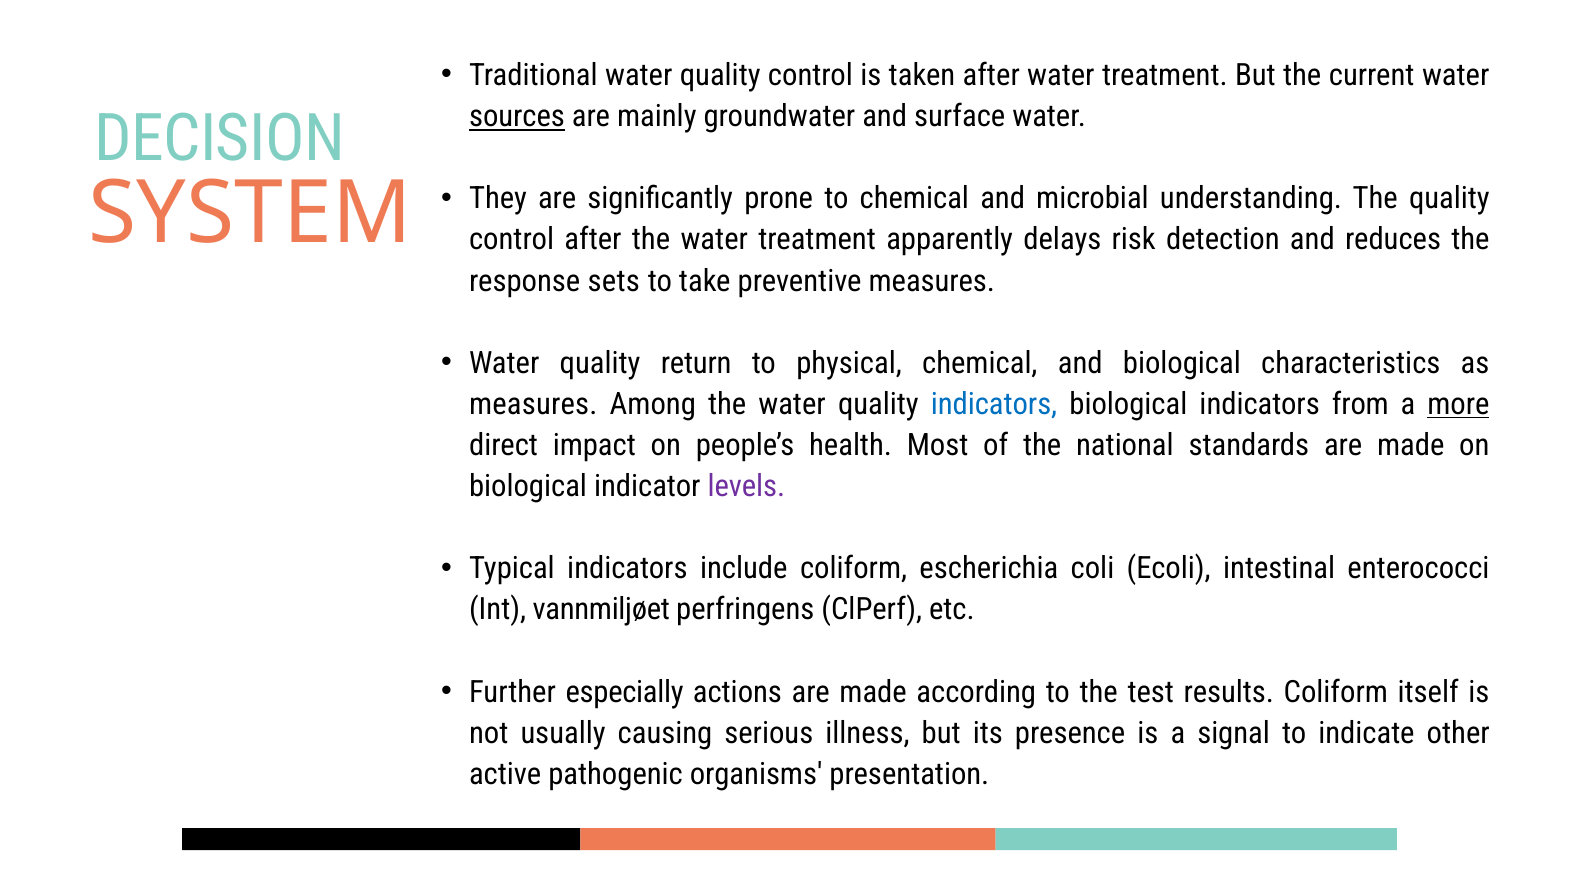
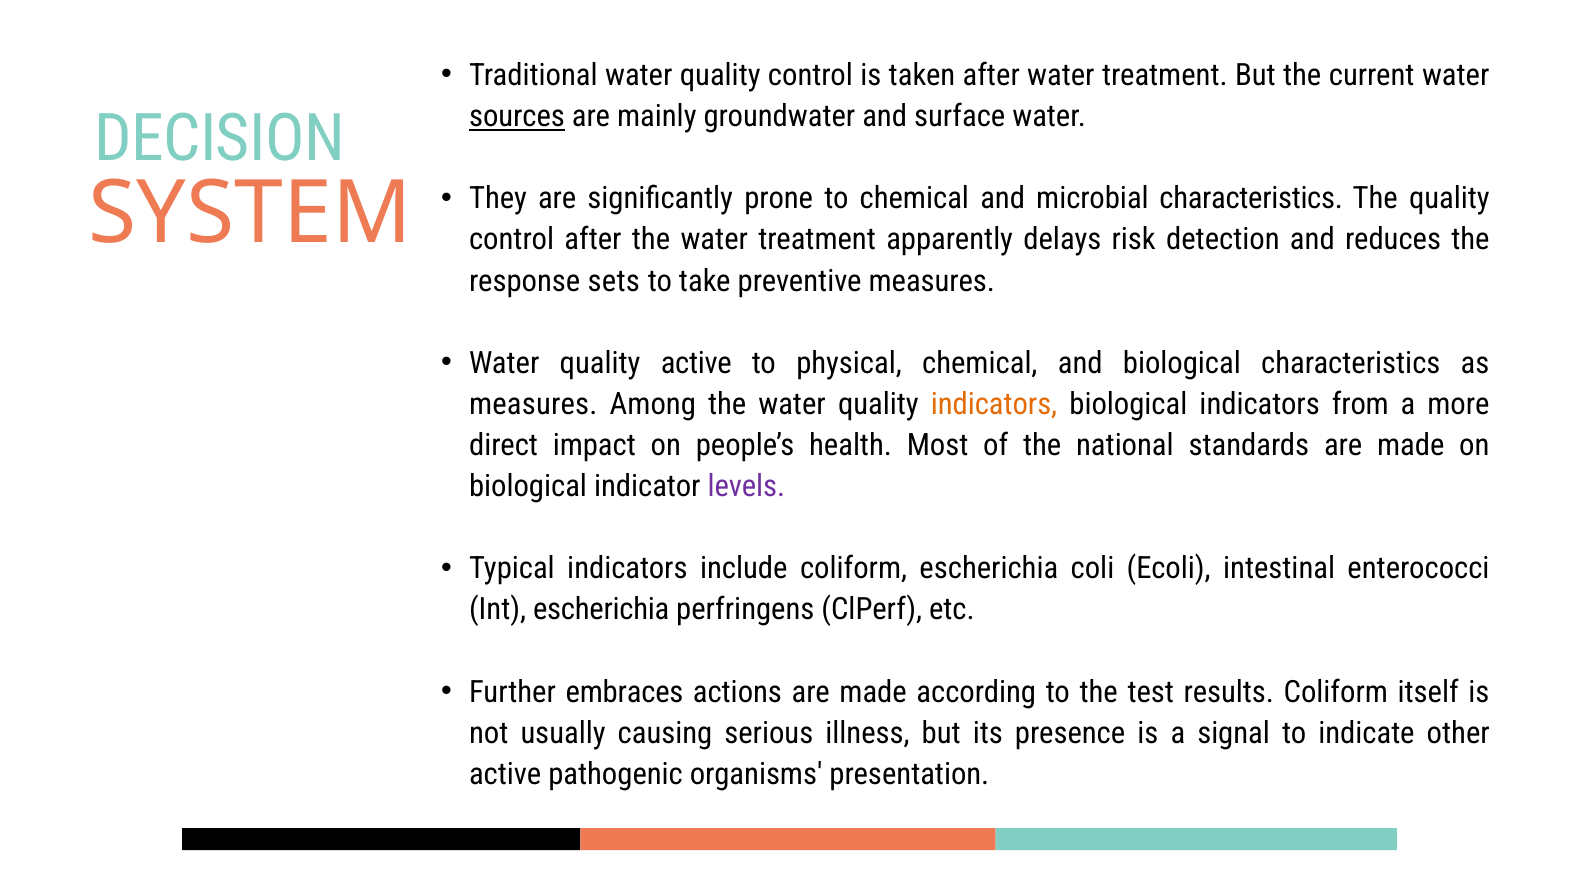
microbial understanding: understanding -> characteristics (1251, 199)
quality return: return -> active (696, 363)
indicators colour: blue -> orange (994, 404)
more underline: present -> none (1458, 404)
Int vannmiljøet: vannmiljøet -> escherichia (601, 610)
especially: especially -> embraces (625, 692)
